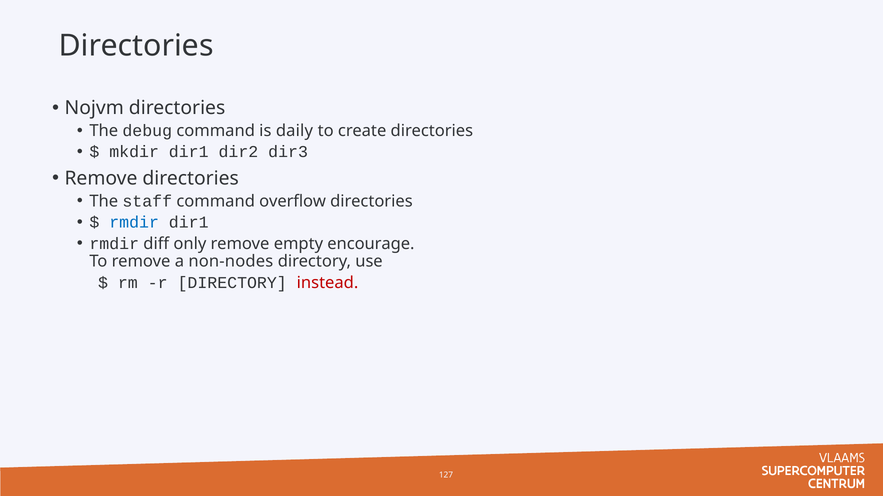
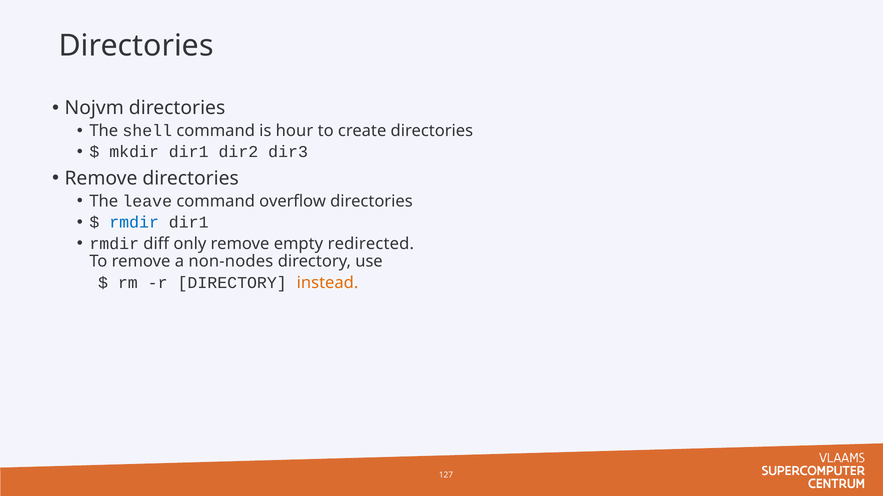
debug: debug -> shell (147, 131)
daily: daily -> hour (294, 131)
staff: staff -> leave (147, 201)
encourage: encourage -> redirected (371, 244)
instead colour: red -> orange (328, 283)
